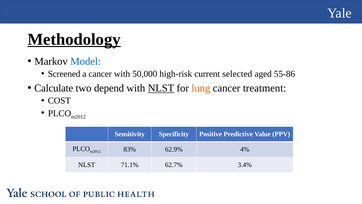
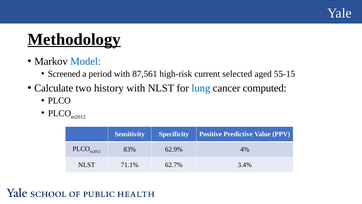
a cancer: cancer -> period (100, 74)
50,000: 50,000 -> 87,561 (145, 74)
55-86: 55-86 -> 55-15 (284, 74)
depend: depend -> history (109, 88)
NLST underline: present -> none (161, 88)
lung colour: orange -> blue (201, 88)
treatment: treatment -> computed (265, 88)
COST: COST -> PLCO (59, 100)
